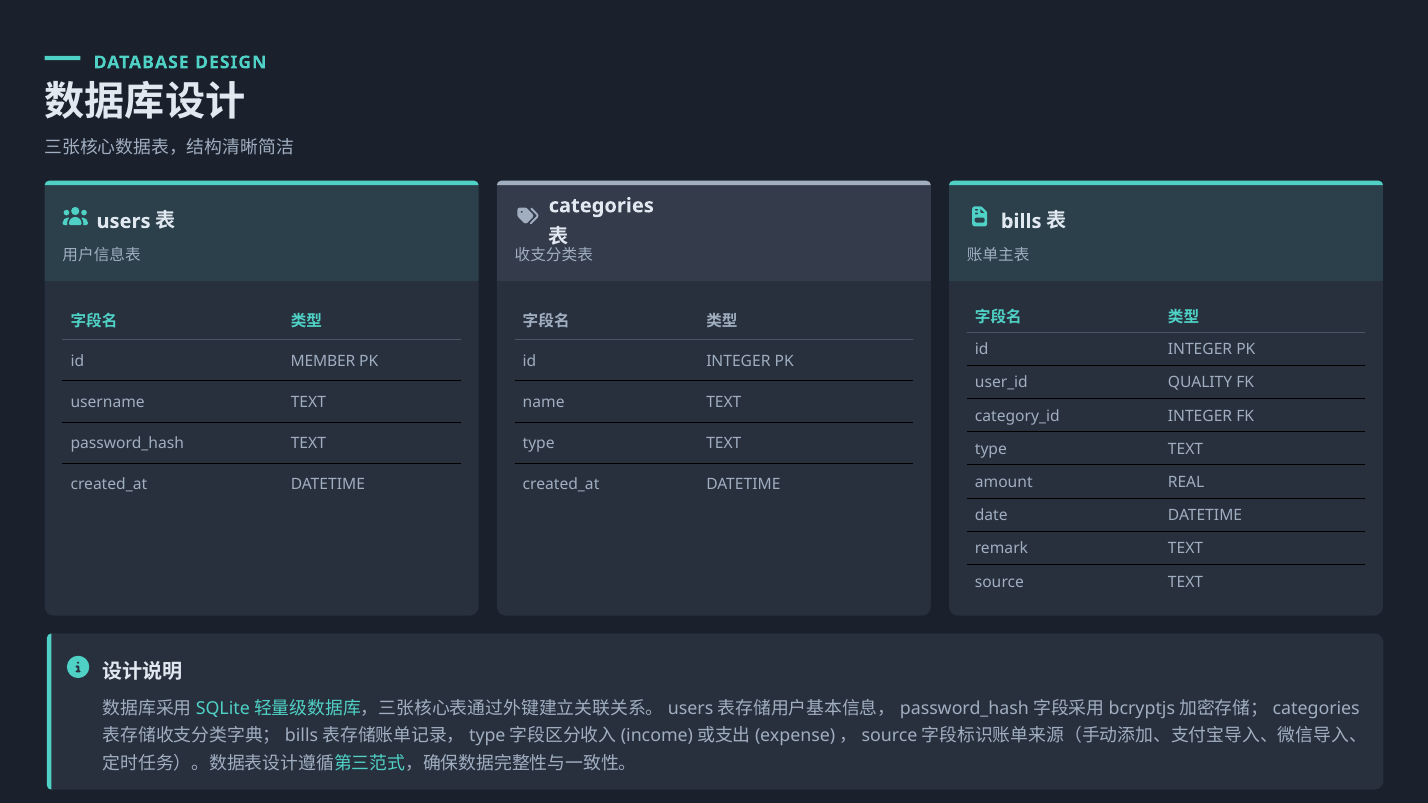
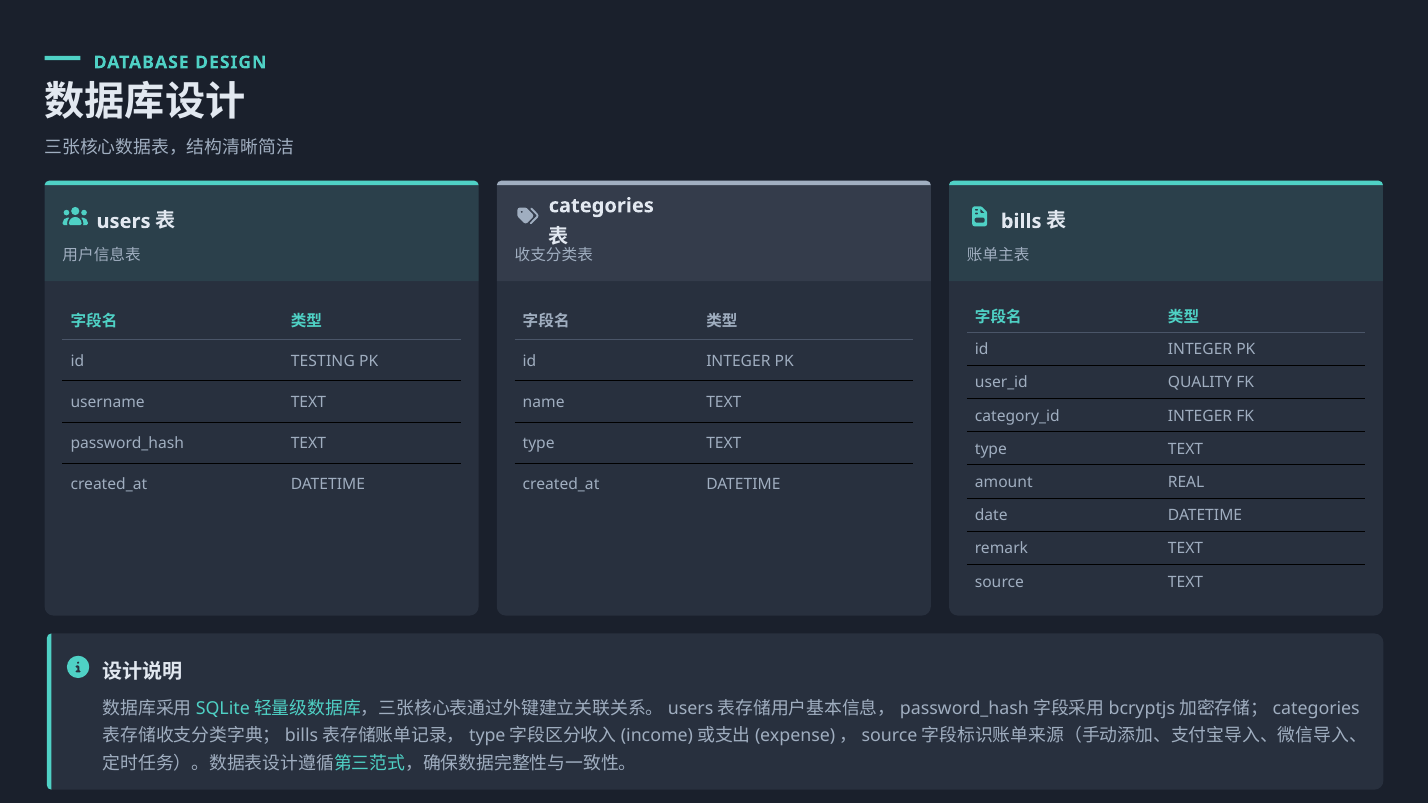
MEMBER: MEMBER -> TESTING (323, 361)
